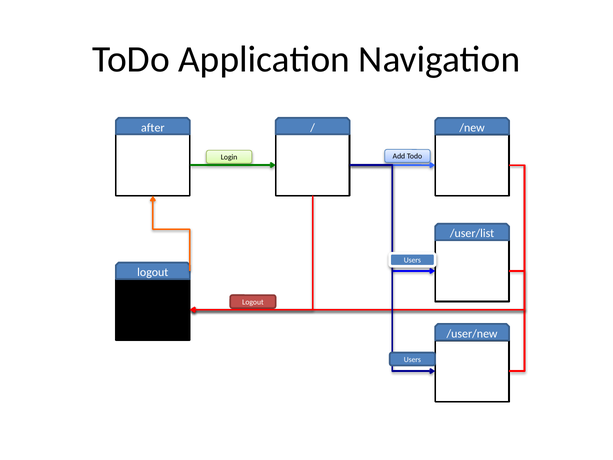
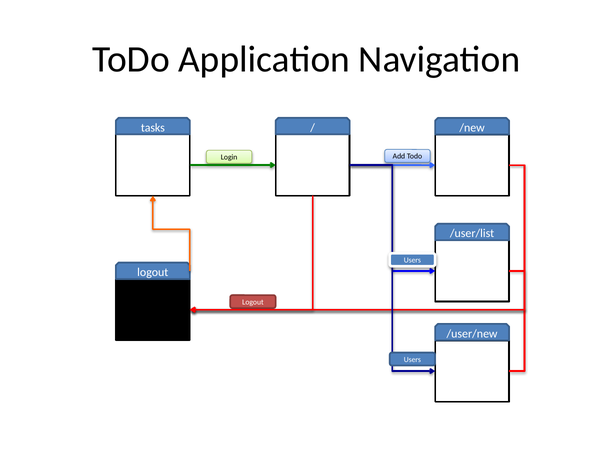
after: after -> tasks (153, 128)
